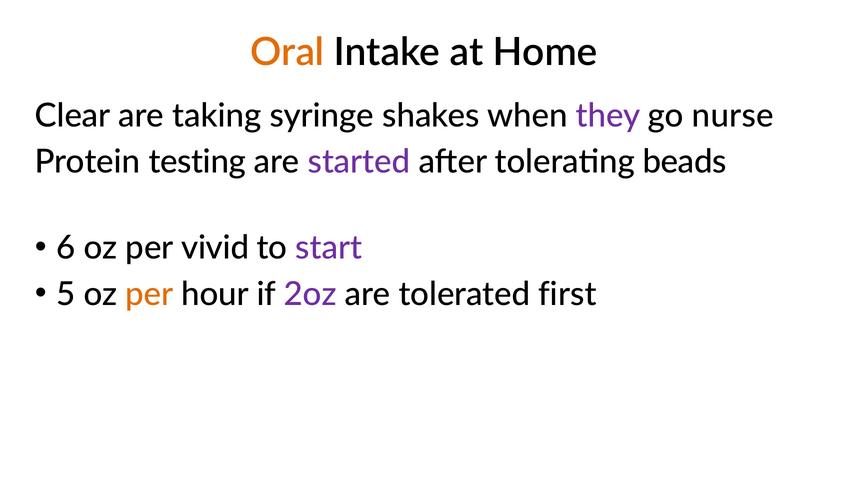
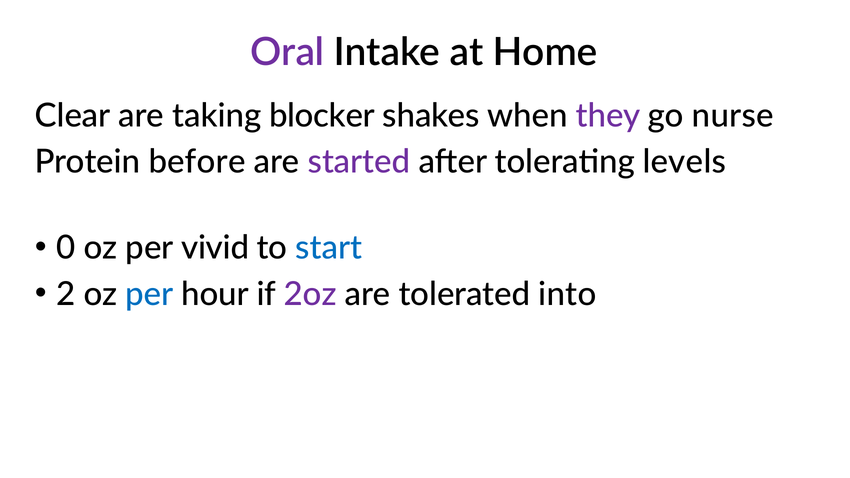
Oral colour: orange -> purple (287, 53)
syringe: syringe -> blocker (322, 116)
testing: testing -> before (197, 162)
beads: beads -> levels (684, 162)
6: 6 -> 0 (66, 248)
start colour: purple -> blue (329, 248)
5: 5 -> 2 (66, 294)
per colour: orange -> blue (149, 294)
first: first -> into (567, 294)
